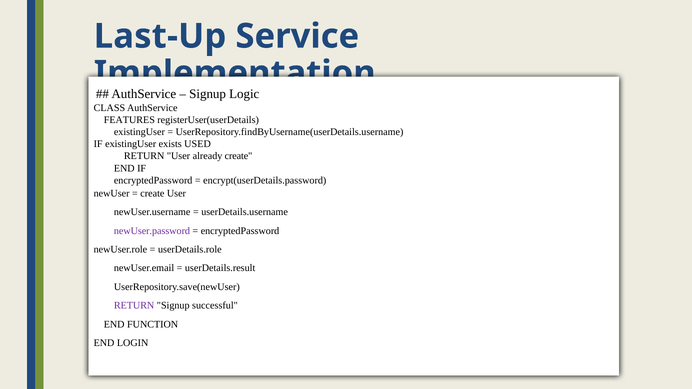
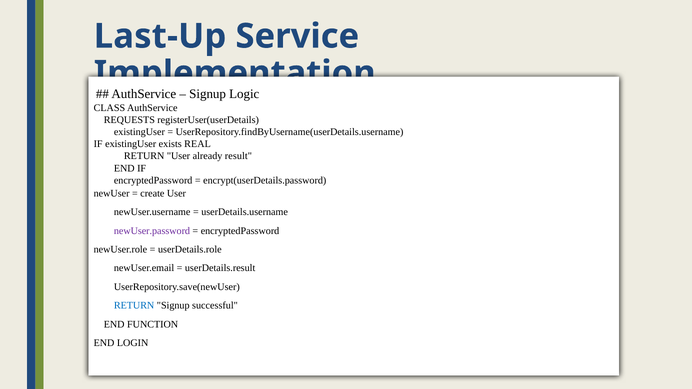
FEATURES: FEATURES -> REQUESTS (129, 120)
USED: USED -> REAL (198, 144)
already create: create -> result (238, 156)
RETURN colour: purple -> blue (134, 306)
